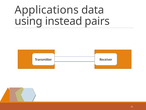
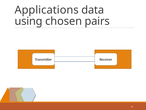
instead: instead -> chosen (64, 21)
